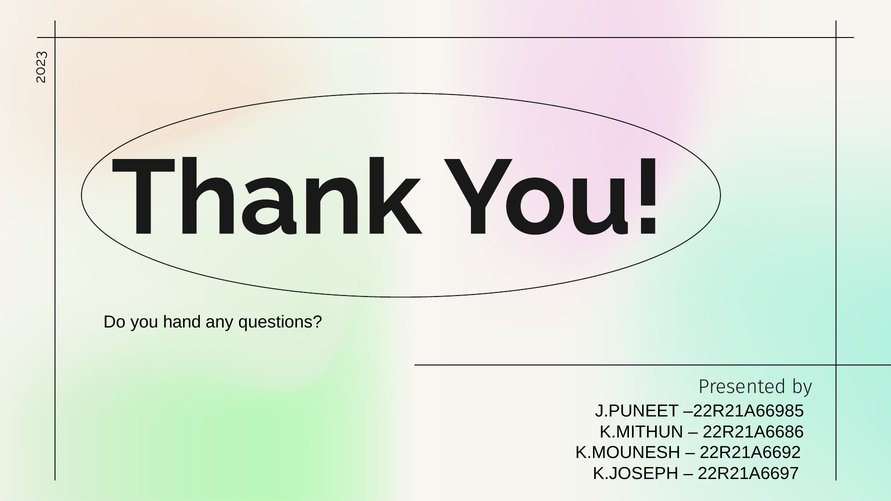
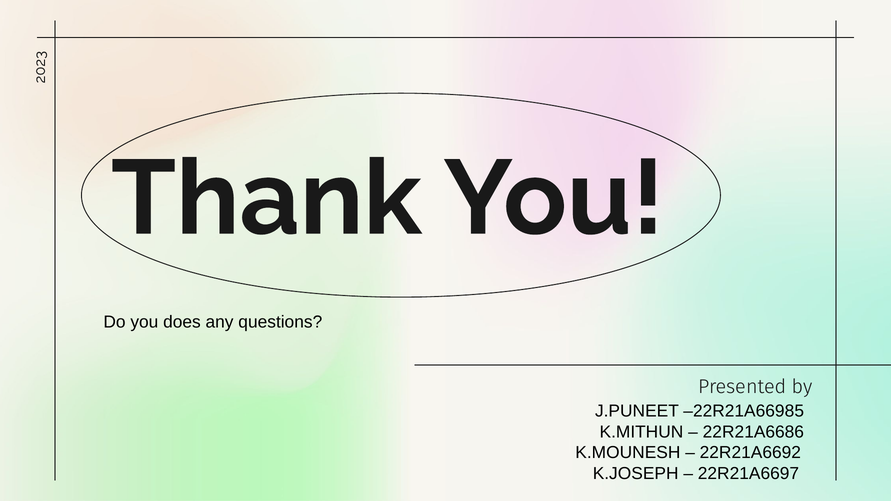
hand: hand -> does (182, 322)
